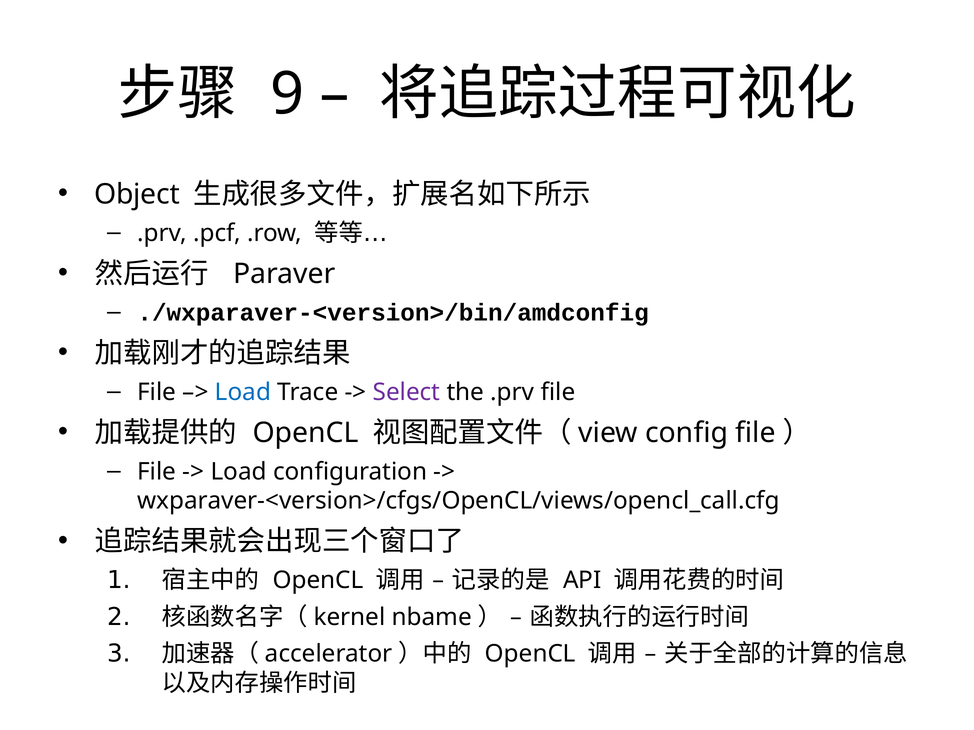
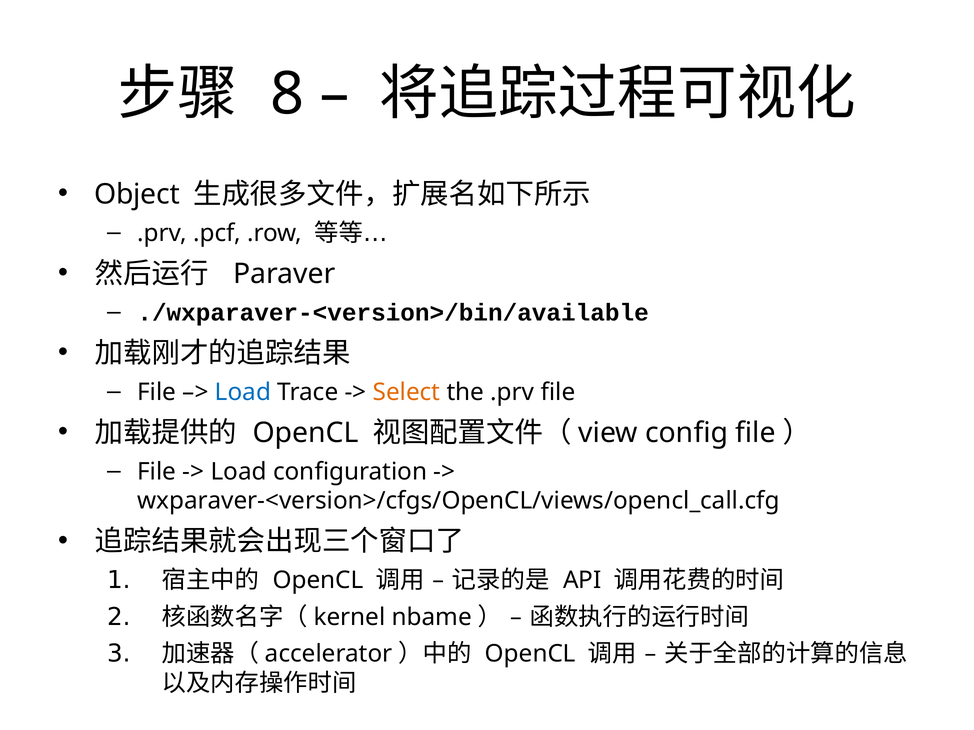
9: 9 -> 8 (287, 94)
./wxparaver-<version>/bin/amdconfig: ./wxparaver-<version>/bin/amdconfig -> ./wxparaver-<version>/bin/available (393, 313)
Select colour: purple -> orange (406, 392)
